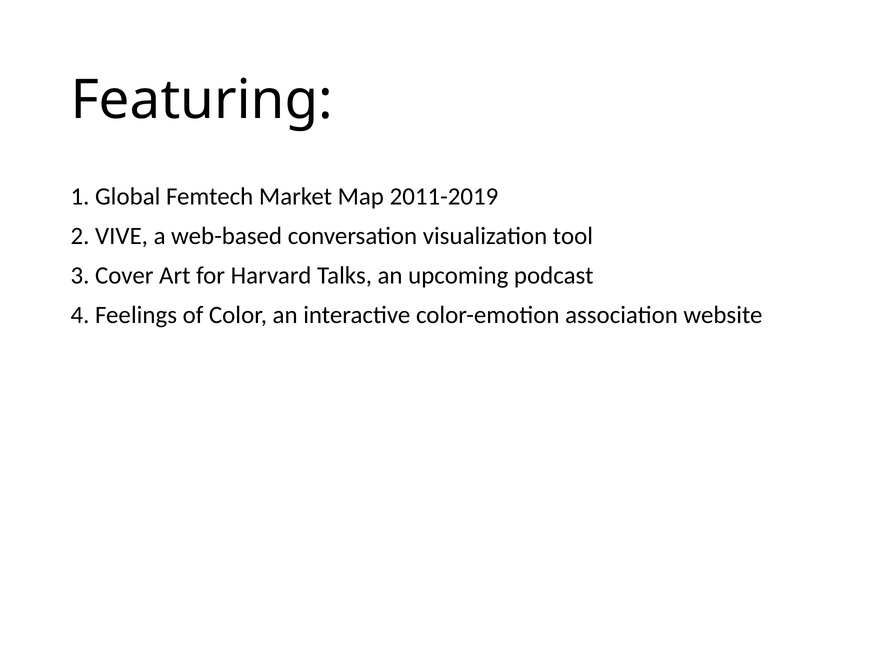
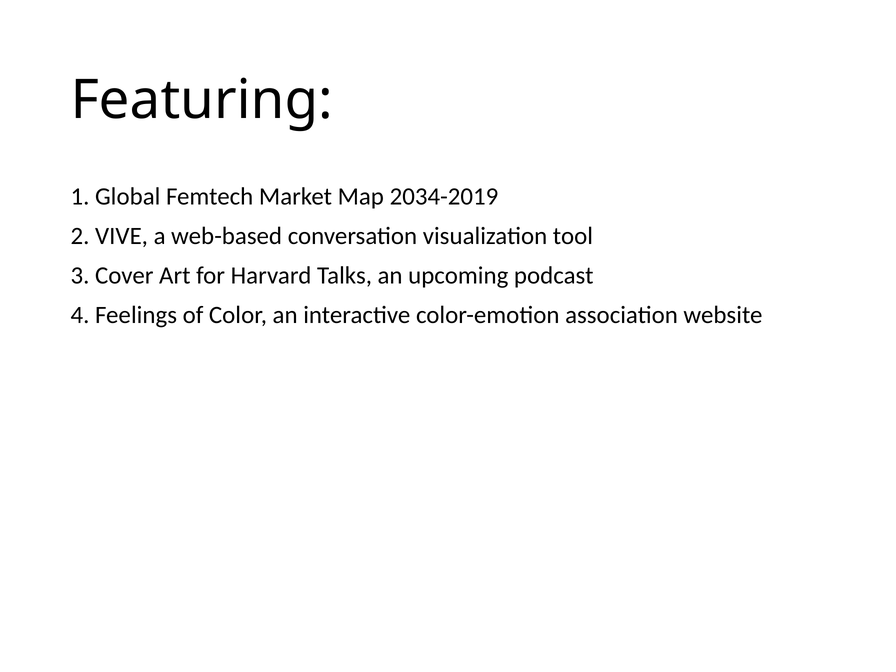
2011-2019: 2011-2019 -> 2034-2019 (444, 197)
